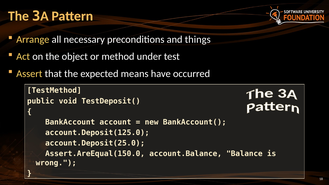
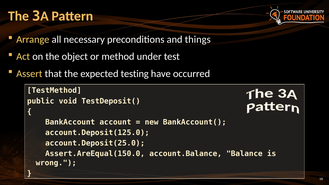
means: means -> testing (135, 74)
